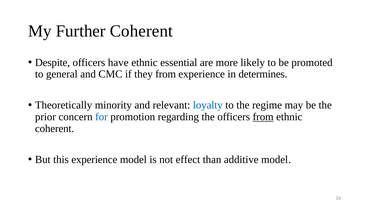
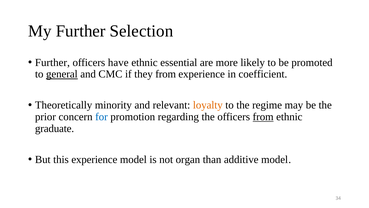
Further Coherent: Coherent -> Selection (141, 31)
Despite: Despite -> Further (52, 62)
general underline: none -> present (62, 74)
determines: determines -> coefficient (263, 74)
loyalty colour: blue -> orange (208, 105)
coherent: coherent -> graduate (55, 128)
effect: effect -> organ (188, 159)
